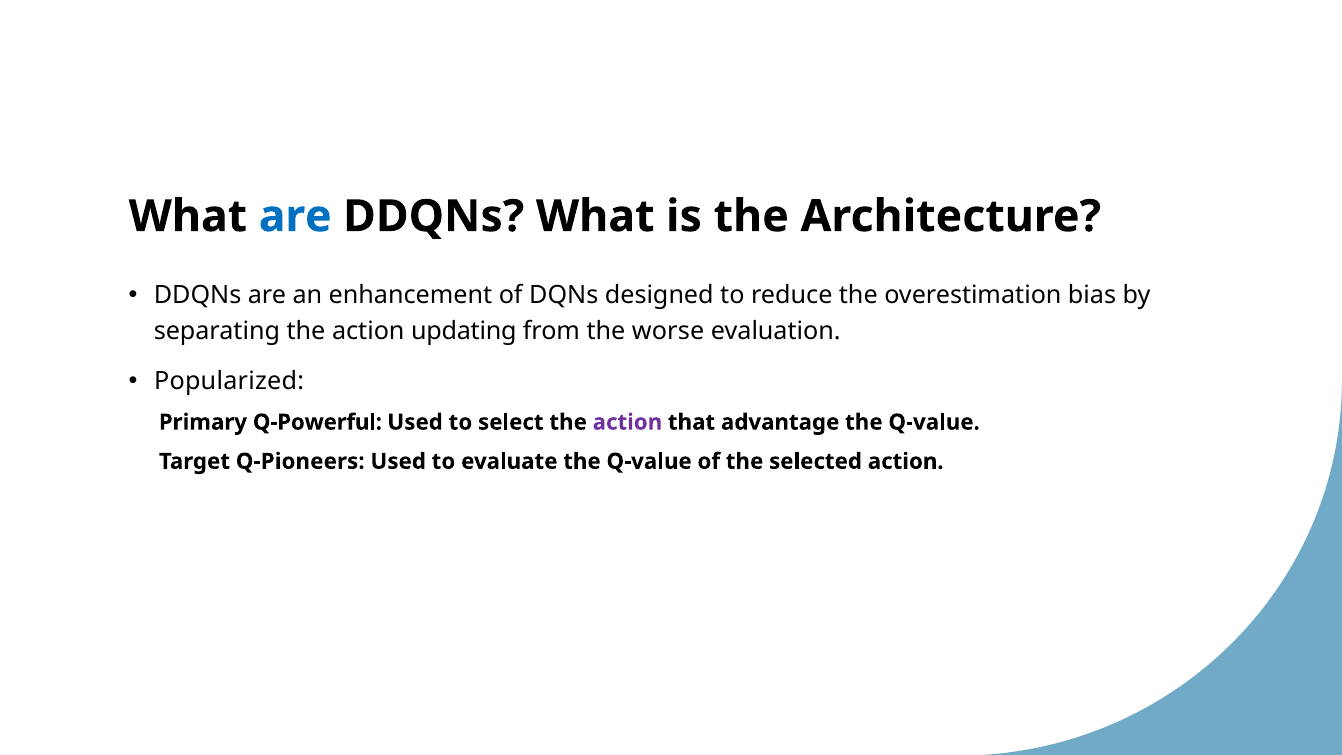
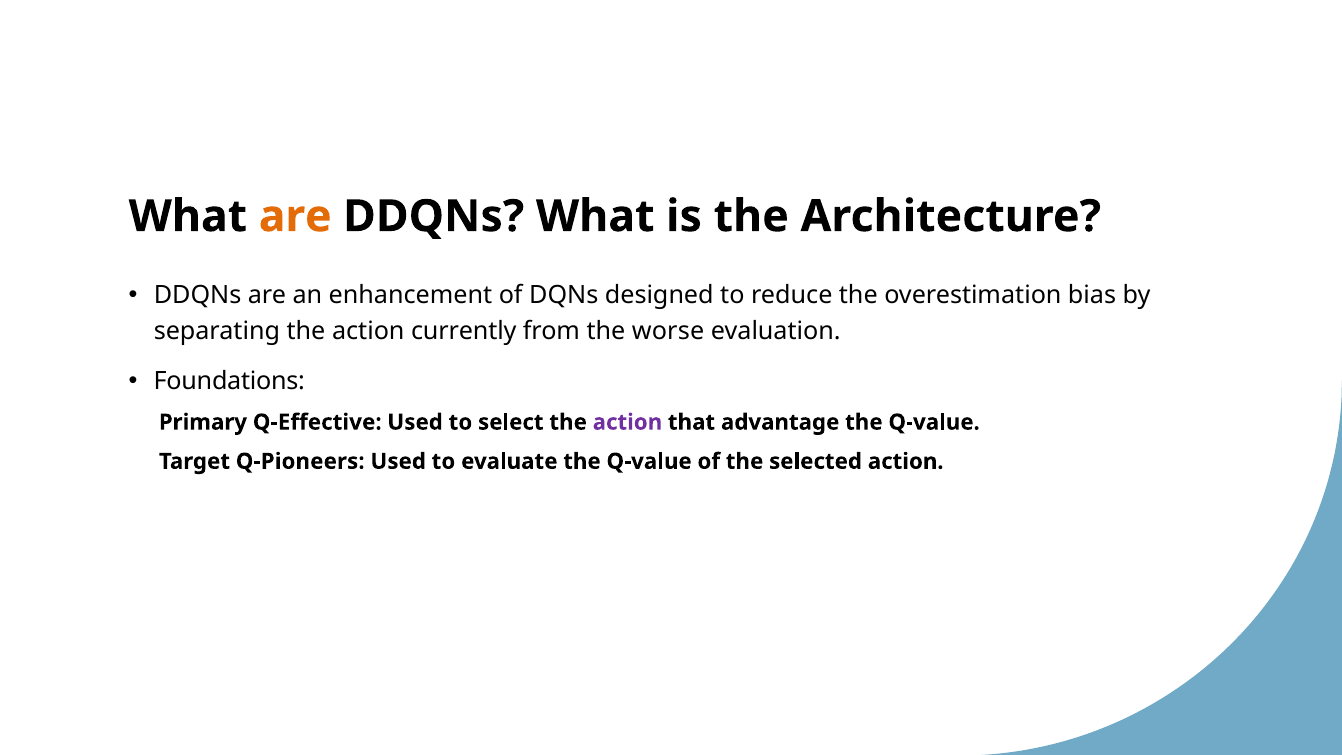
are colour: blue -> orange (295, 216)
updating: updating -> currently (464, 331)
Popularized: Popularized -> Foundations (229, 382)
Q-Powerful: Q-Powerful -> Q-Effective (317, 422)
